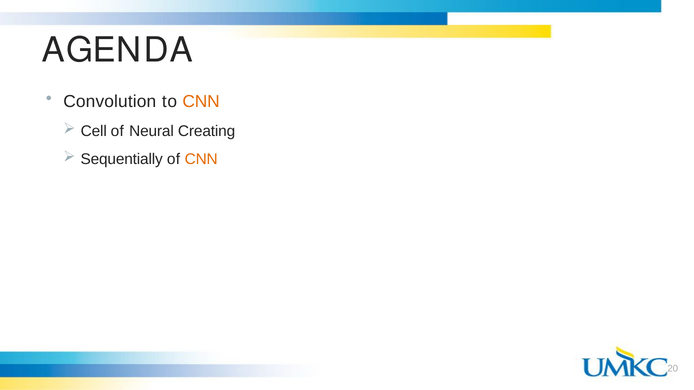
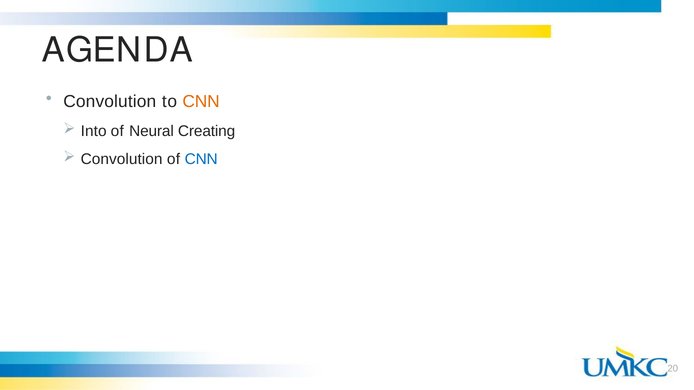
Cell: Cell -> Into (94, 131)
Sequentially: Sequentially -> Convolution (122, 159)
CNN colour: orange -> blue (201, 159)
